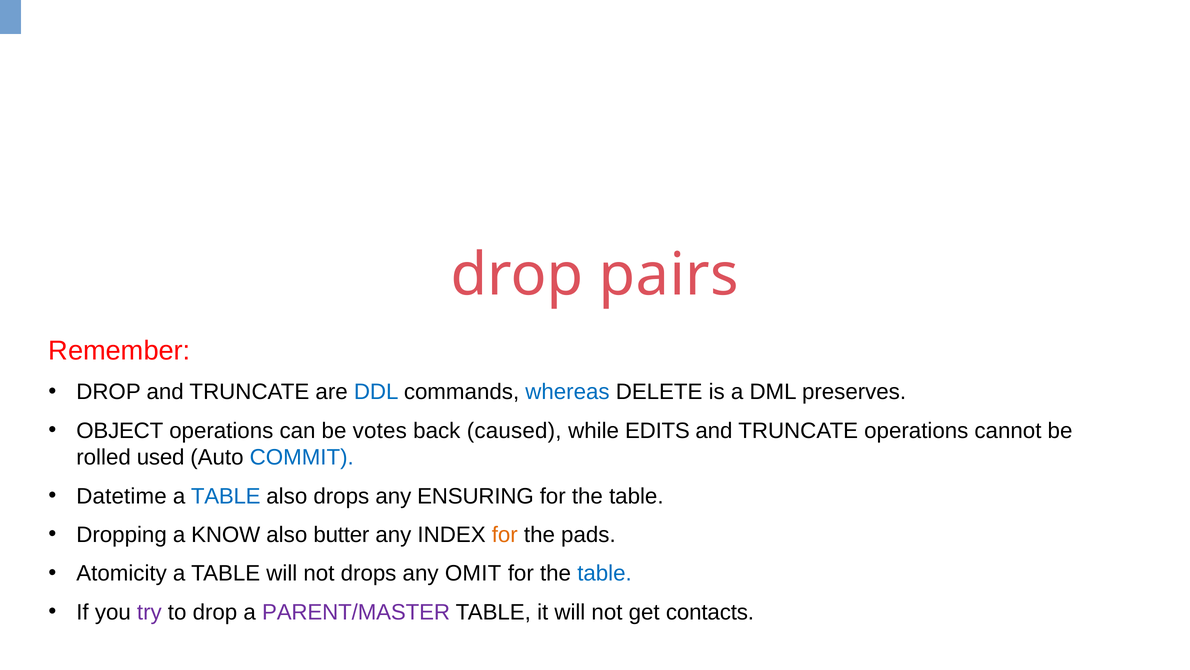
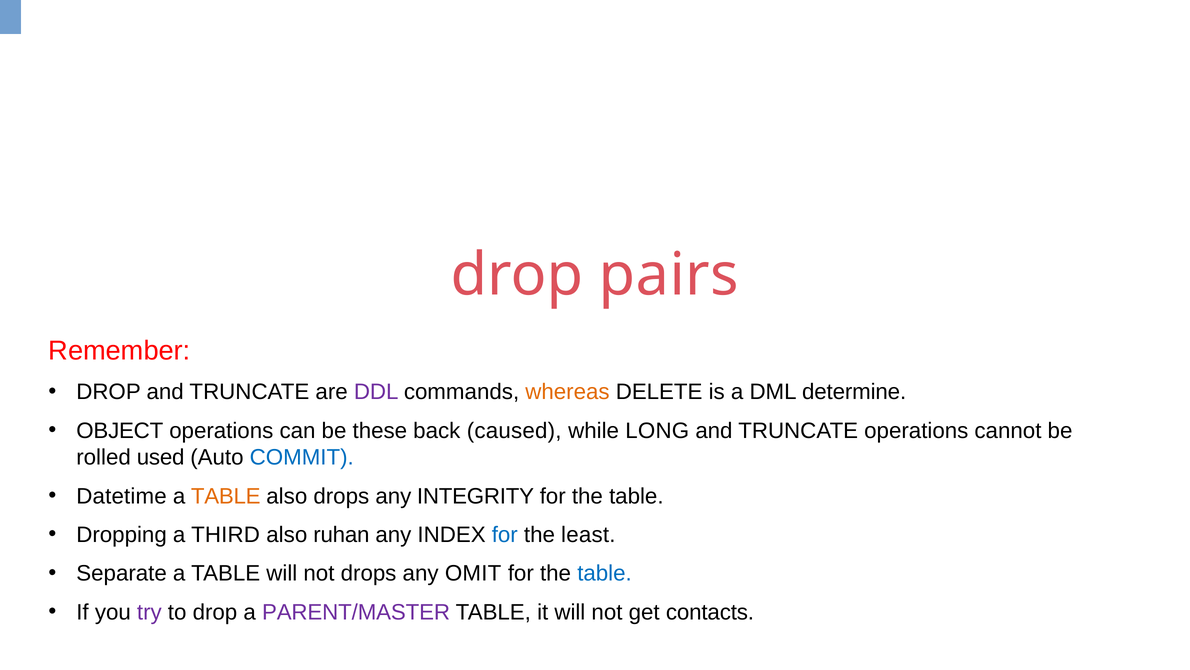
DDL colour: blue -> purple (376, 392)
whereas colour: blue -> orange (567, 392)
preserves: preserves -> determine (854, 392)
votes: votes -> these (380, 430)
EDITS: EDITS -> LONG (657, 430)
TABLE colour: blue -> orange (226, 496)
ENSURING: ENSURING -> INTEGRITY (475, 496)
KNOW: KNOW -> THIRD (226, 534)
butter: butter -> ruhan (341, 534)
for colour: orange -> blue (505, 534)
pads: pads -> least (588, 534)
Atomicity: Atomicity -> Separate (122, 573)
